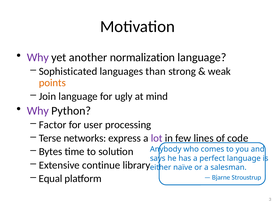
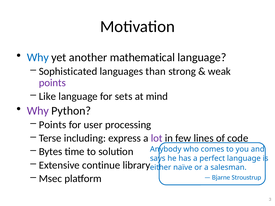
Why colour: purple -> blue (38, 57)
normalization: normalization -> mathematical (142, 57)
points colour: orange -> purple (52, 83)
Join: Join -> Like (47, 96)
ugly: ugly -> sets (124, 96)
Factor: Factor -> Points (53, 125)
networks: networks -> including (85, 138)
Equal: Equal -> Msec (50, 179)
